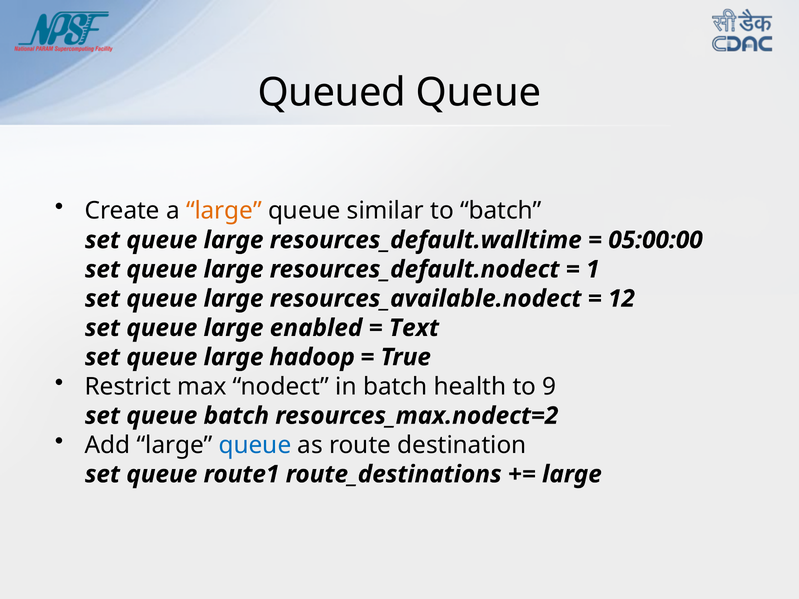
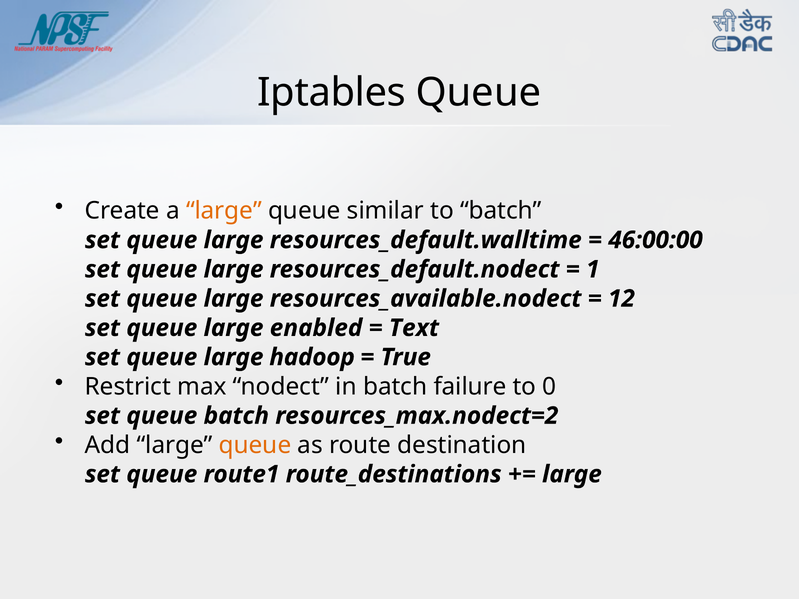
Queued: Queued -> Iptables (332, 93)
05:00:00: 05:00:00 -> 46:00:00 (656, 240)
health: health -> failure (470, 387)
9: 9 -> 0 (549, 387)
queue colour: blue -> orange (255, 445)
